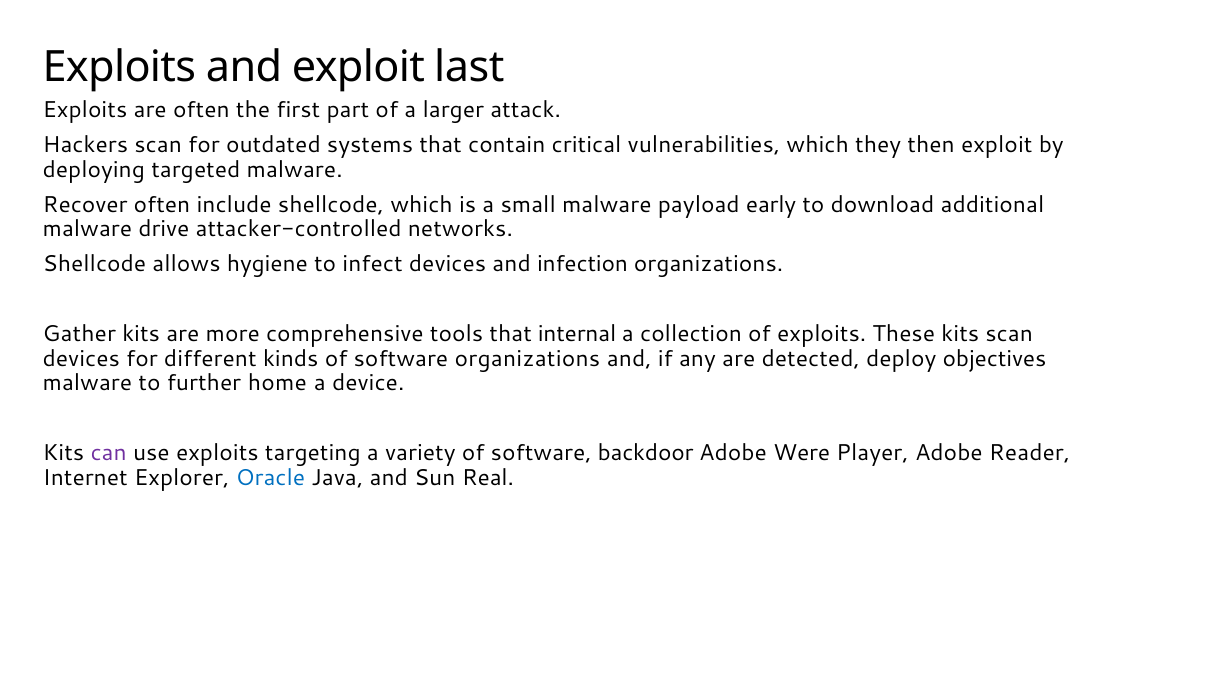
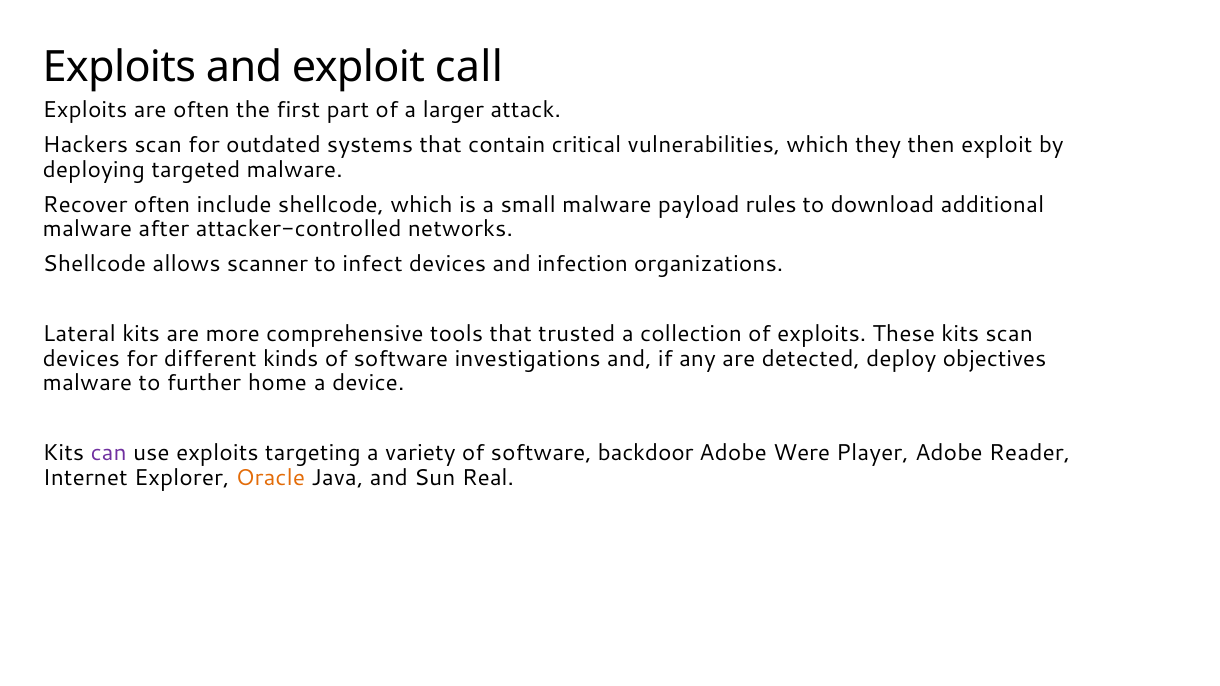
last: last -> call (469, 68)
early: early -> rules (771, 205)
drive: drive -> after (164, 230)
hygiene: hygiene -> scanner (267, 264)
Gather: Gather -> Lateral (79, 334)
internal: internal -> trusted (577, 334)
software organizations: organizations -> investigations (528, 359)
Oracle colour: blue -> orange (270, 478)
